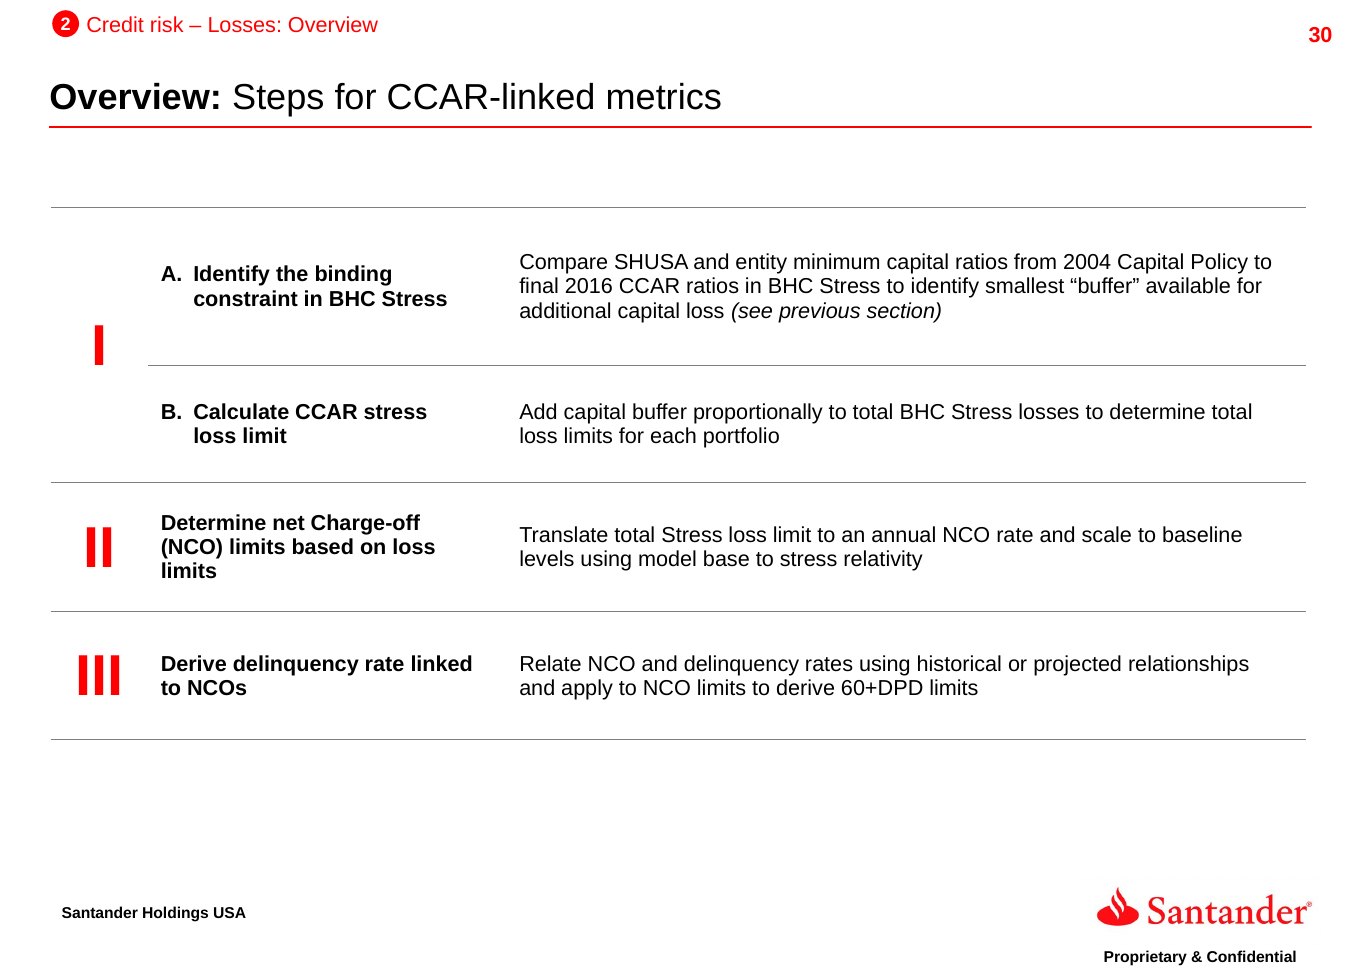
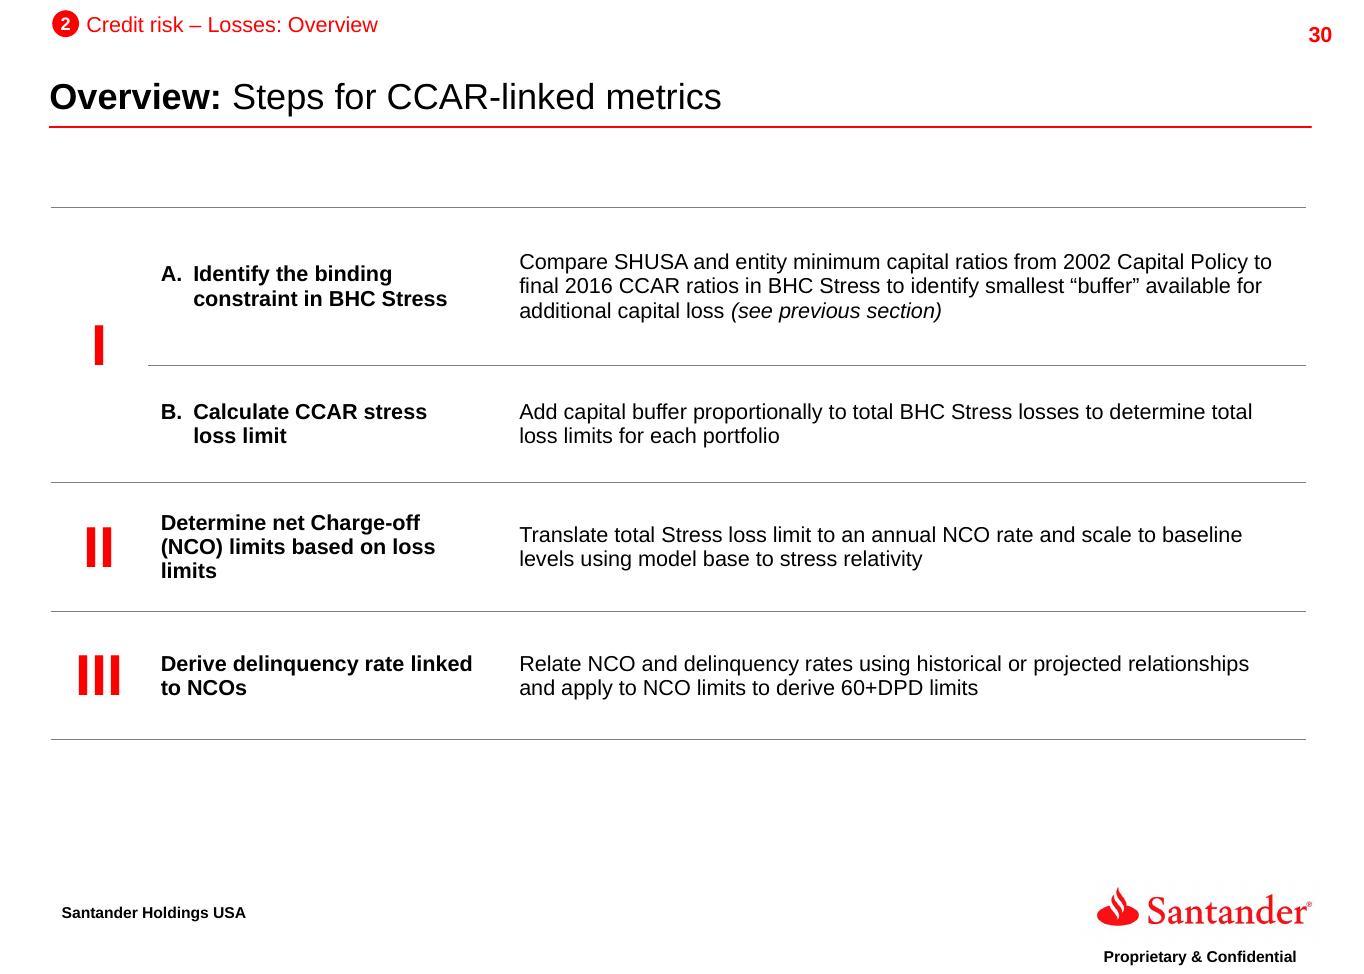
2004: 2004 -> 2002 (1087, 263)
